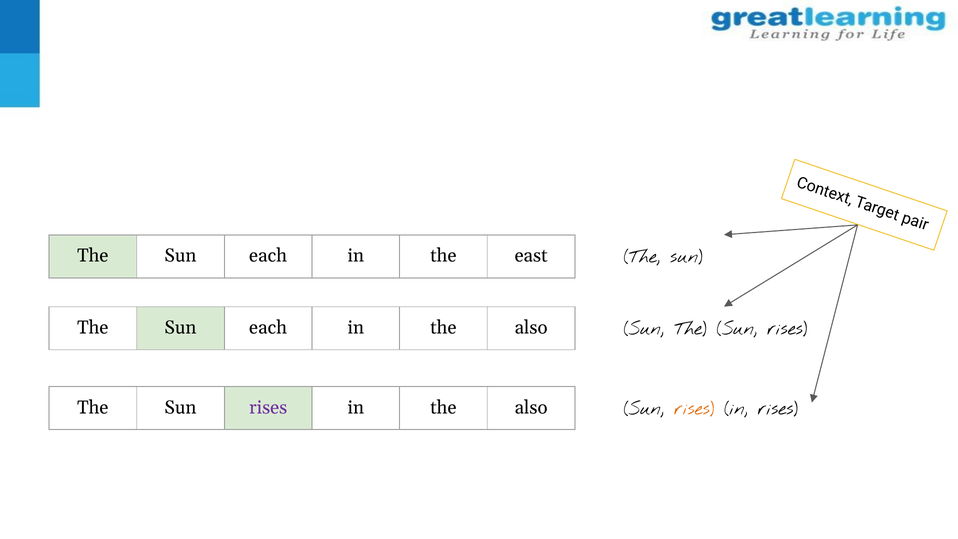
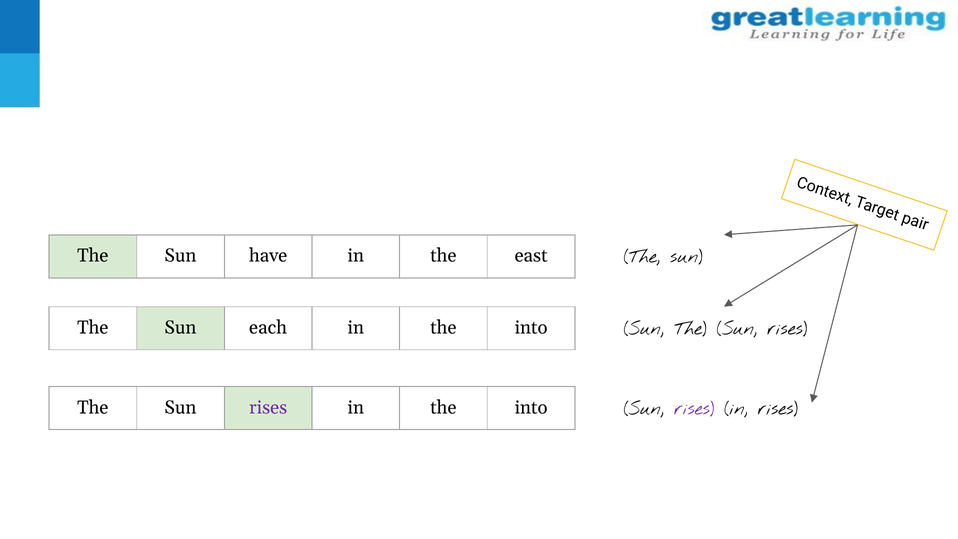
each: each -> have (268, 256)
also: also -> into (531, 327)
also: also -> into (531, 407)
rises colour: orange -> purple (694, 408)
